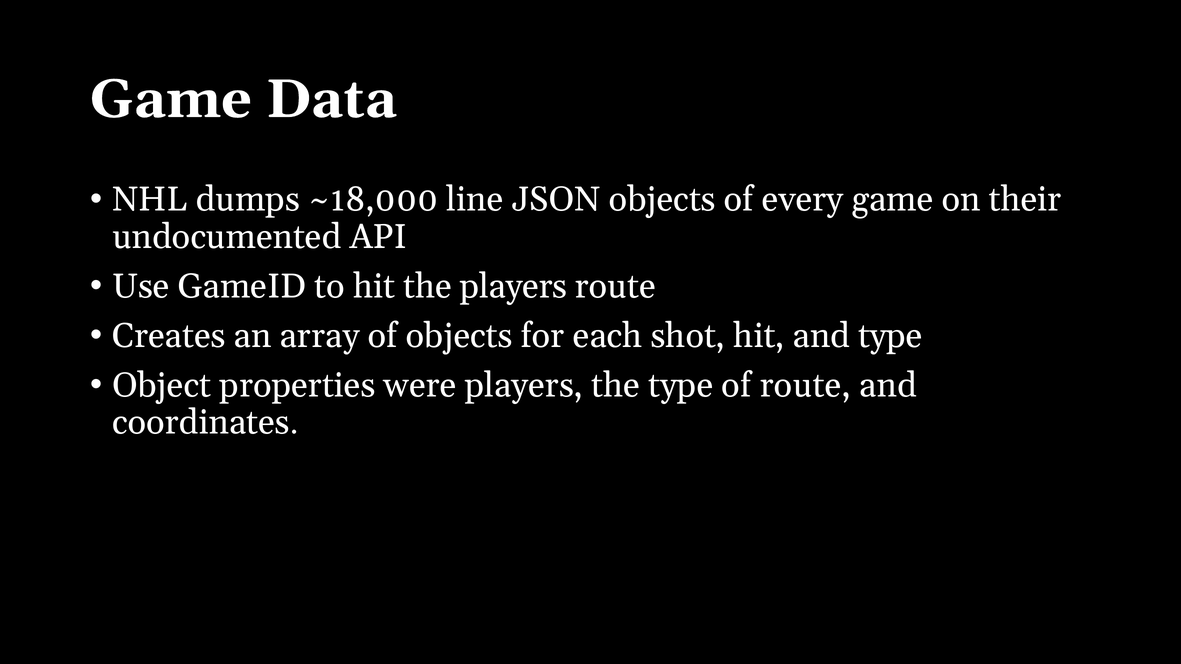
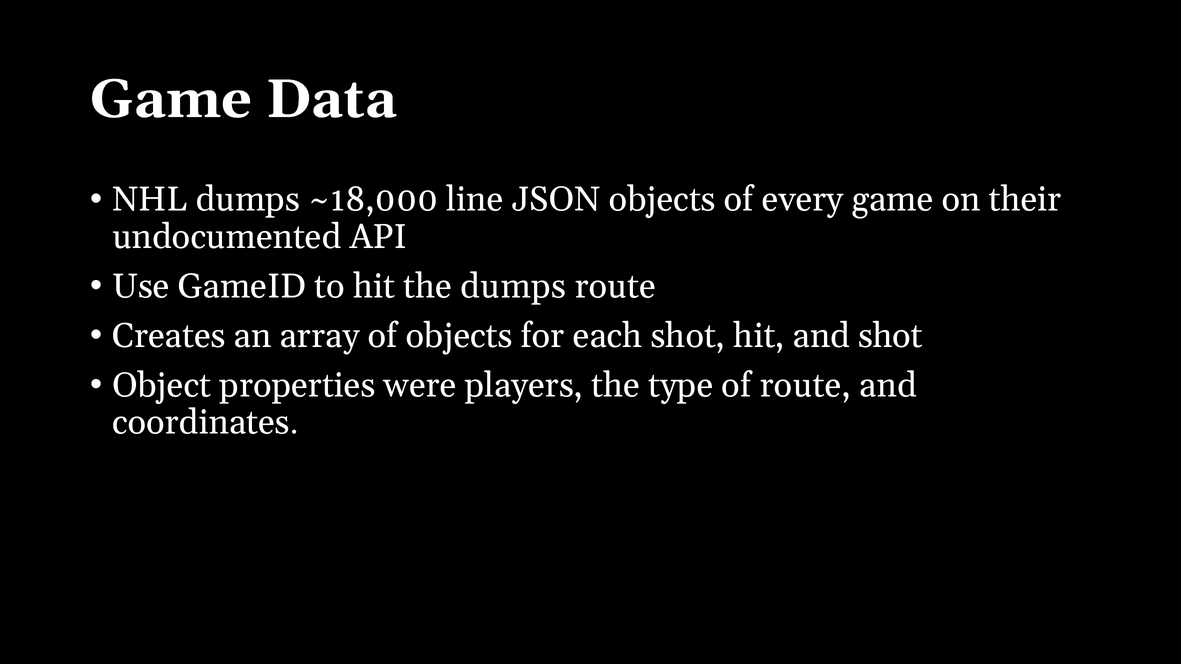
the players: players -> dumps (513, 286)
and type: type -> shot (890, 336)
